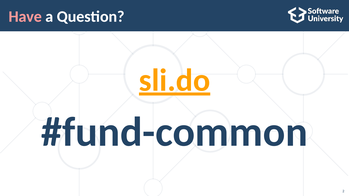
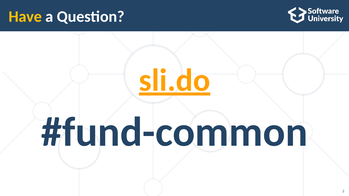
Have colour: pink -> yellow (25, 17)
